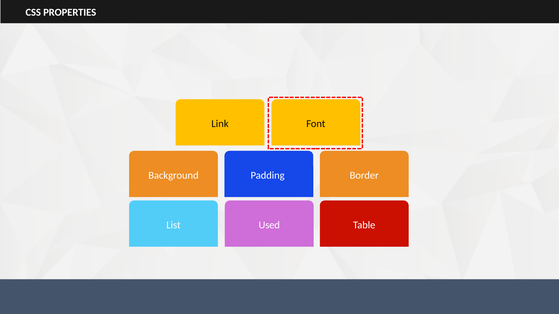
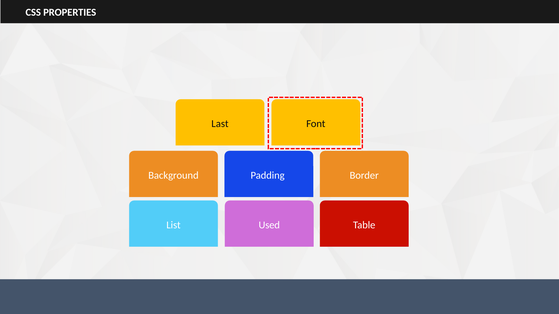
Link: Link -> Last (220, 124)
